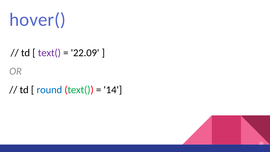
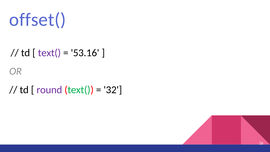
hover(: hover( -> offset( (38, 20)
22.09: 22.09 -> 53.16 (85, 53)
round colour: blue -> purple (49, 90)
14: 14 -> 32 (113, 90)
